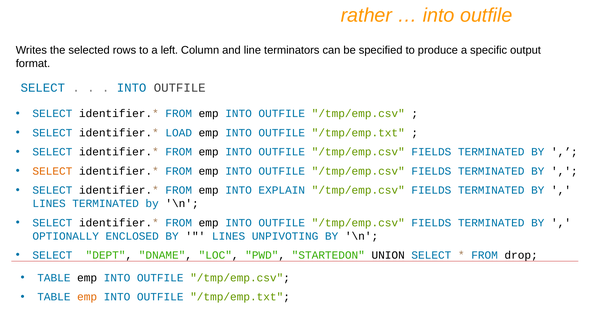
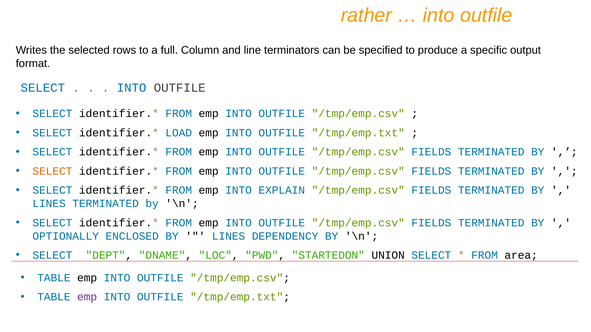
left: left -> full (169, 50)
UNPIVOTING: UNPIVOTING -> DEPENDENCY (285, 236)
drop: drop -> area (521, 256)
emp colour: orange -> purple (87, 297)
